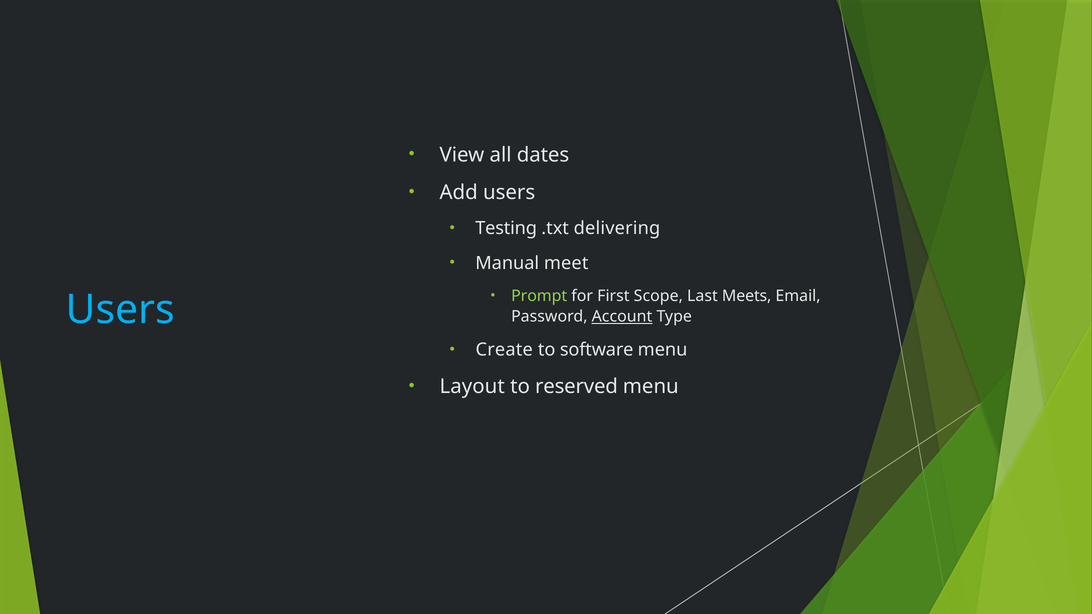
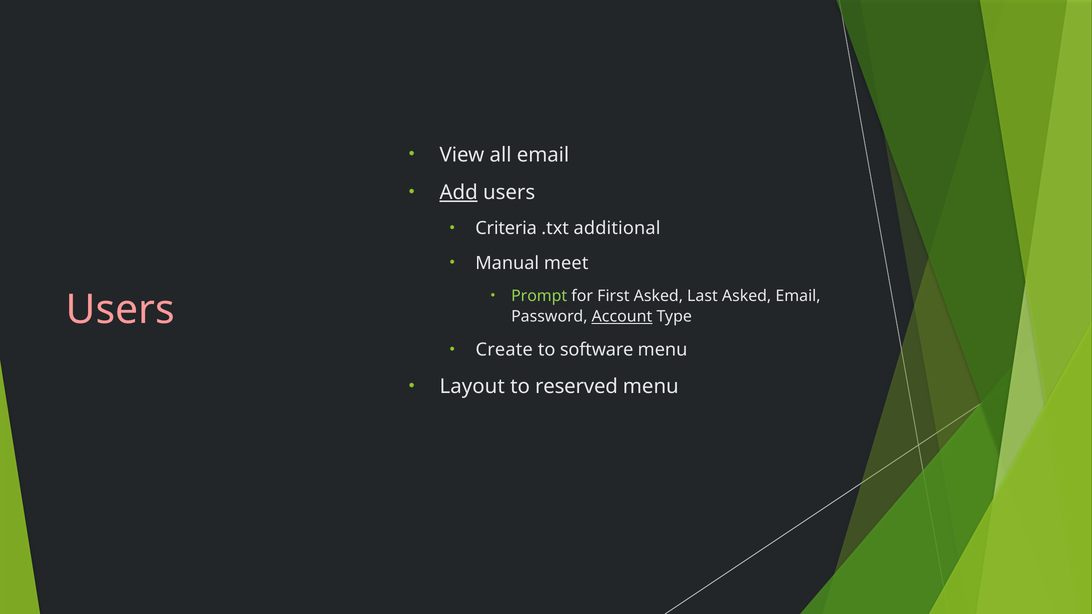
all dates: dates -> email (543, 155)
Add underline: none -> present (459, 193)
Testing: Testing -> Criteria (506, 228)
delivering: delivering -> additional (617, 228)
First Scope: Scope -> Asked (658, 296)
Last Meets: Meets -> Asked (747, 296)
Users colour: light blue -> pink (120, 310)
